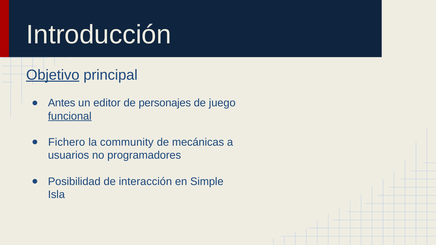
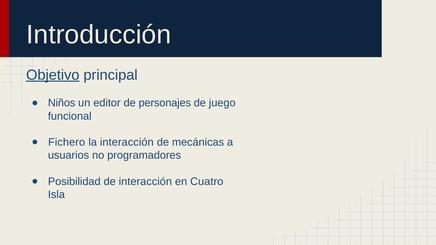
Antes: Antes -> Niños (62, 103)
funcional underline: present -> none (70, 116)
la community: community -> interacción (127, 142)
Simple: Simple -> Cuatro (207, 182)
